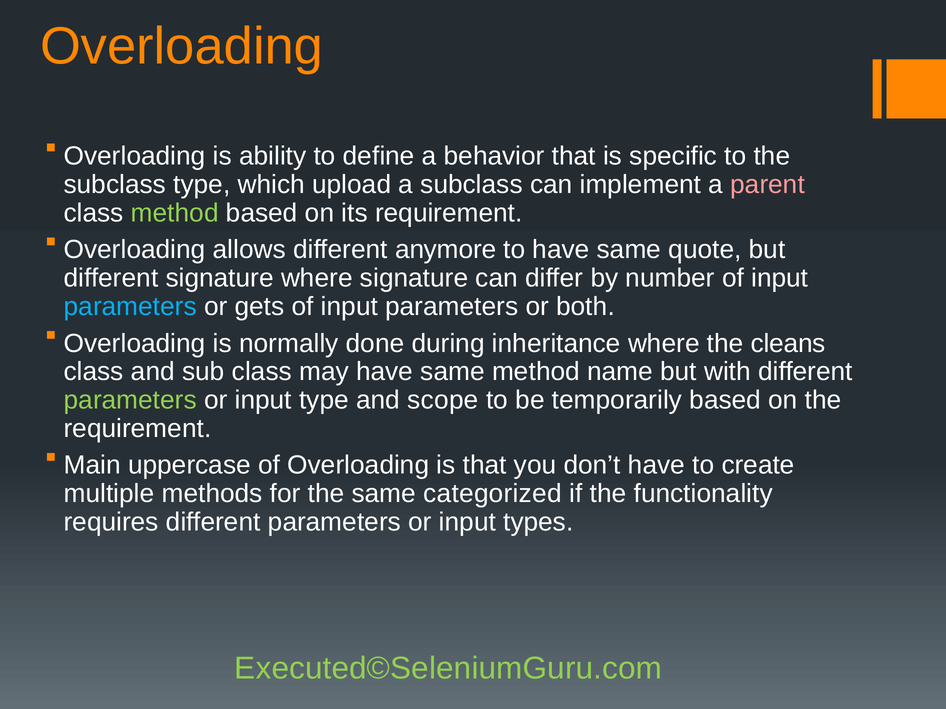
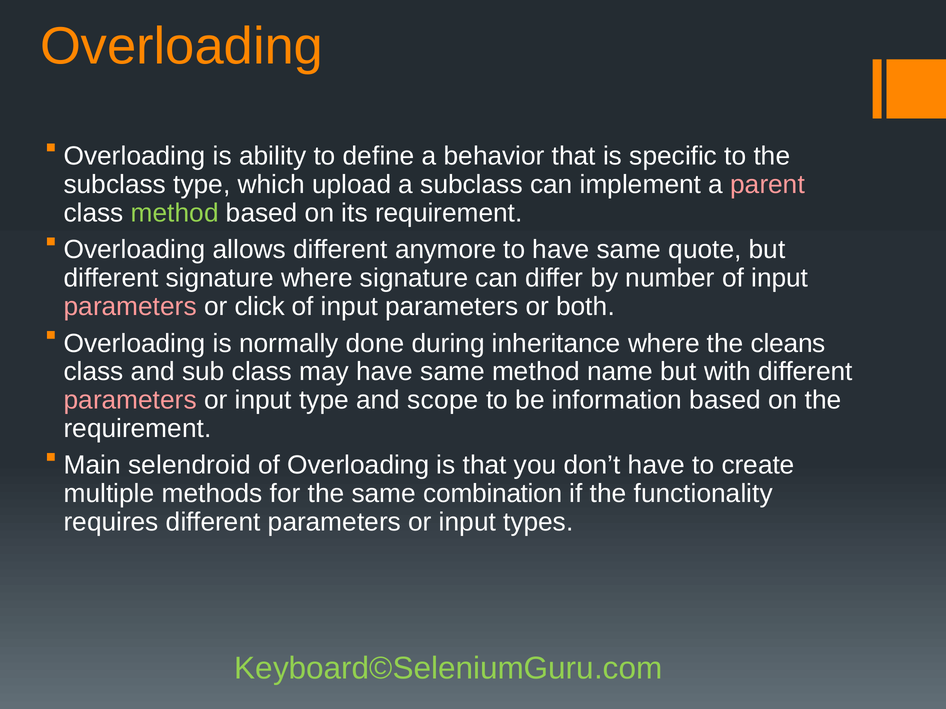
parameters colour: light blue -> pink (130, 307)
gets: gets -> click (260, 307)
parameters colour: light green -> pink (130, 400)
temporarily: temporarily -> information (617, 400)
uppercase: uppercase -> selendroid (189, 466)
categorized: categorized -> combination (493, 494)
Executed©SeleniumGuru.com: Executed©SeleniumGuru.com -> Keyboard©SeleniumGuru.com (448, 669)
